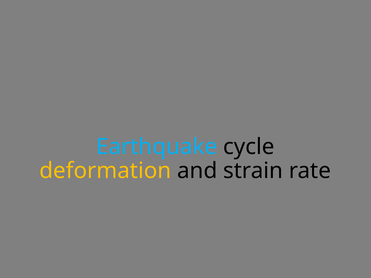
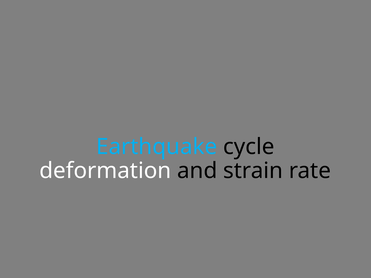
deformation colour: yellow -> white (105, 171)
